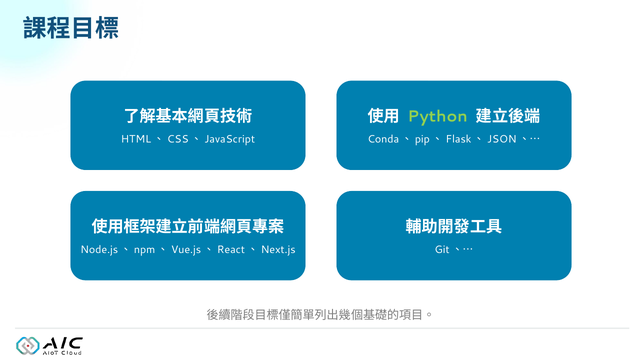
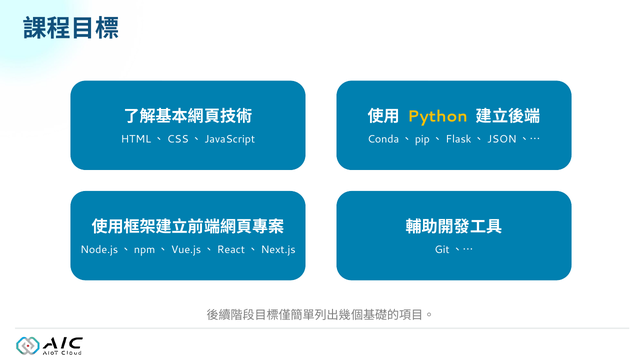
Python colour: light green -> yellow (438, 116)
